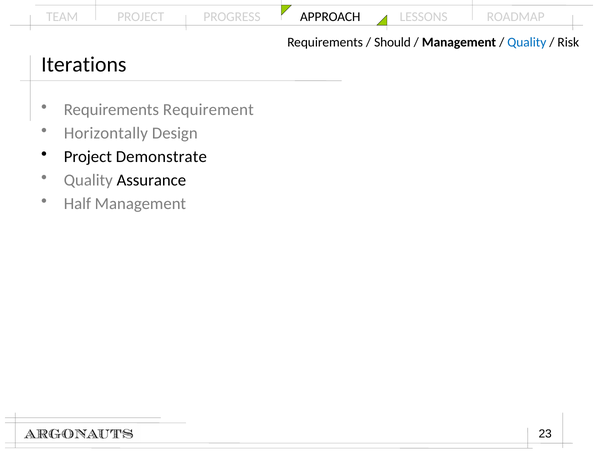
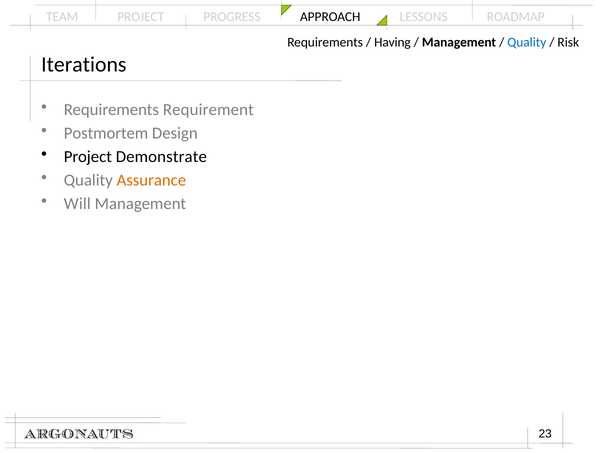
Should: Should -> Having (392, 42)
Horizontally: Horizontally -> Postmortem (106, 133)
Assurance colour: black -> orange (151, 180)
Half: Half -> Will (77, 204)
